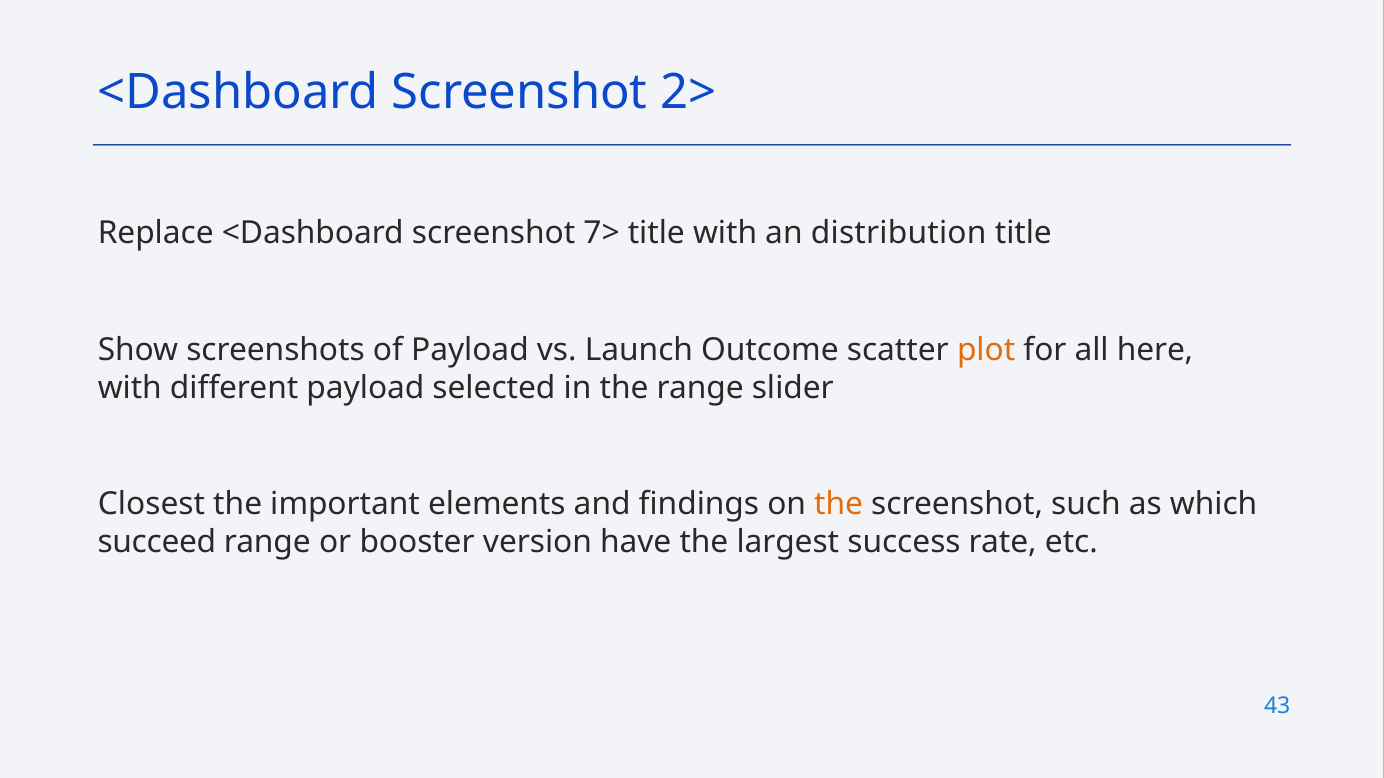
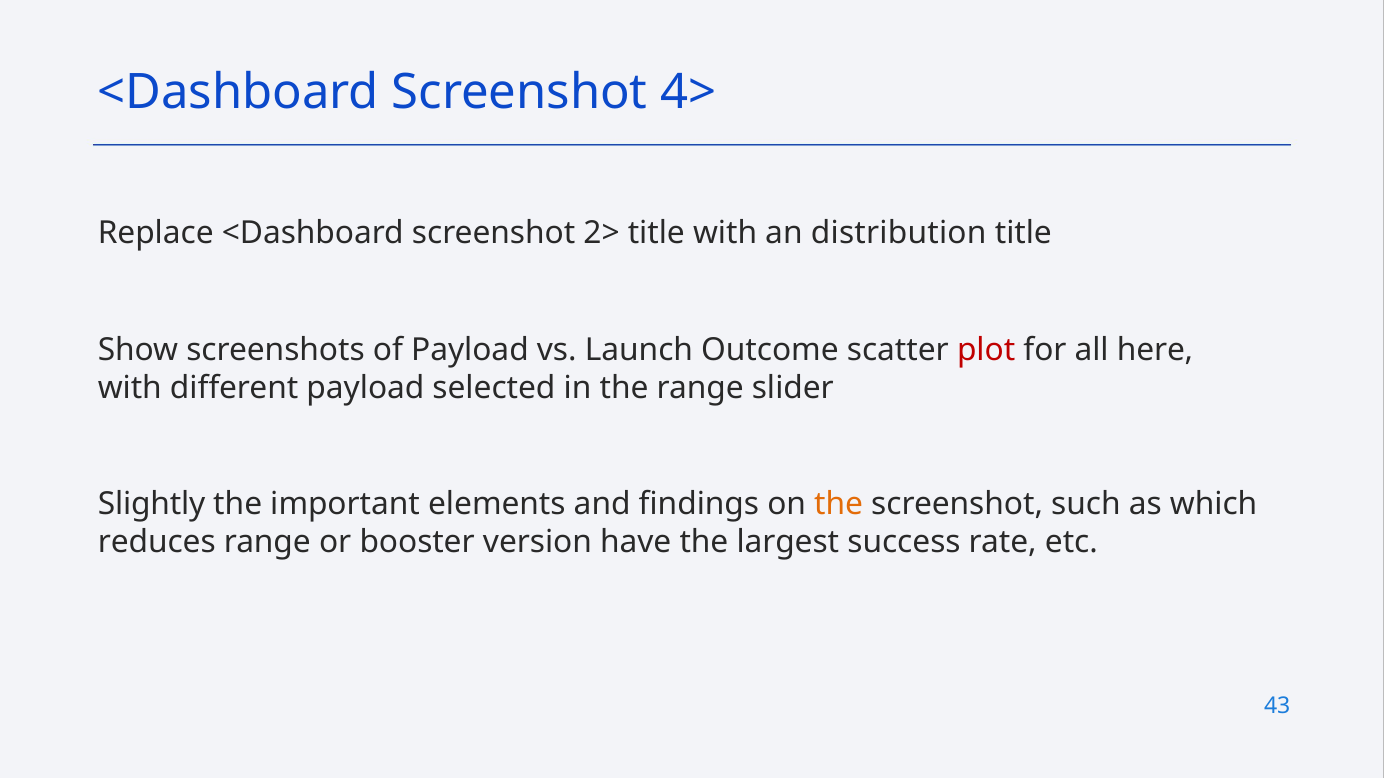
2>: 2> -> 4> (688, 92)
7>: 7> -> 2> (602, 234)
plot colour: orange -> red (986, 350)
Closest: Closest -> Slightly (152, 504)
succeed: succeed -> reduces (157, 542)
